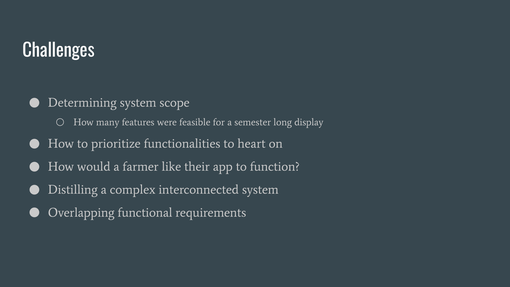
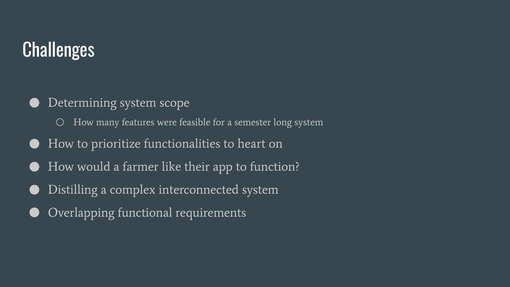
long display: display -> system (309, 122)
